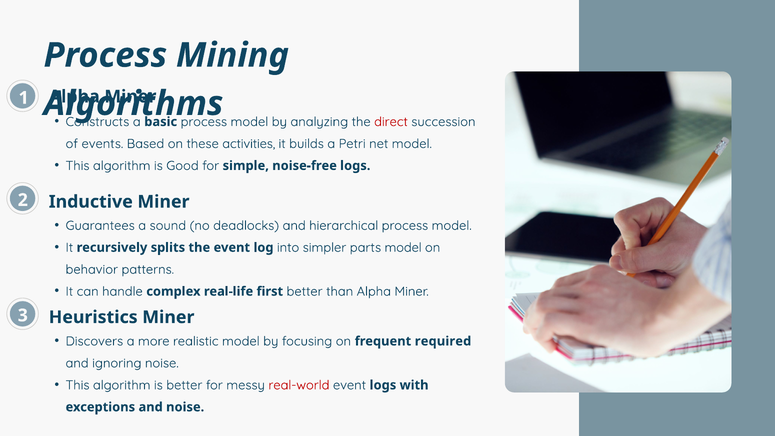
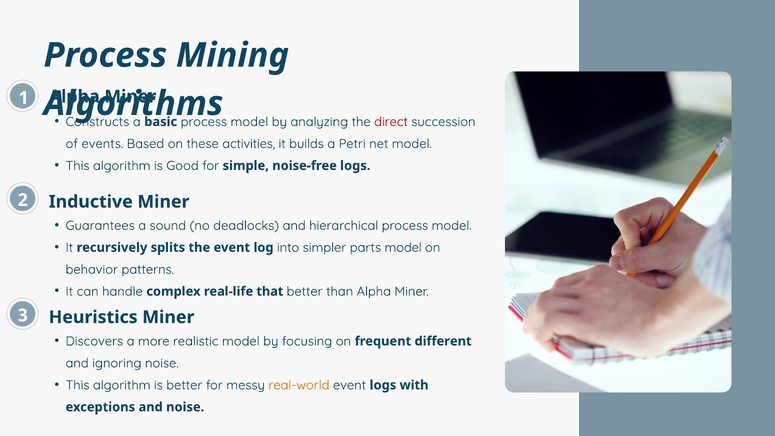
first: first -> that (270, 291)
required: required -> different (443, 341)
real-world colour: red -> orange (299, 385)
